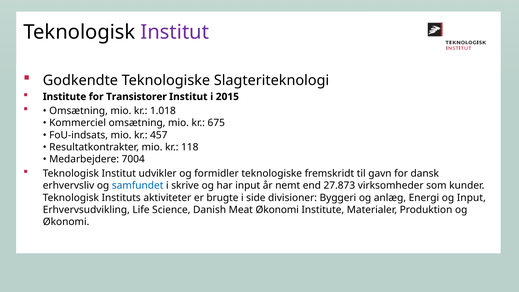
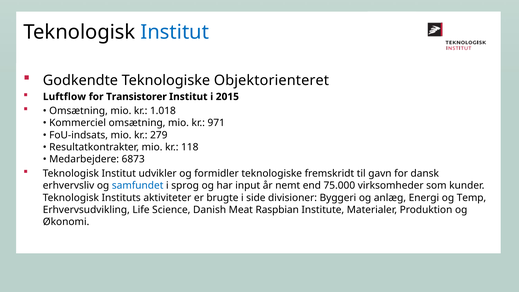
Institut colour: purple -> blue (175, 32)
Slagteriteknologi: Slagteriteknologi -> Objektorienteret (271, 80)
Institute: Institute -> Luftflow (64, 97)
675: 675 -> 971 (216, 123)
457: 457 -> 279 (159, 135)
7004: 7004 -> 6873 (133, 159)
skrive: skrive -> sprog (185, 186)
27.873: 27.873 -> 75.000 (339, 186)
og Input: Input -> Temp (471, 198)
Meat Økonomi: Økonomi -> Raspbian (277, 210)
